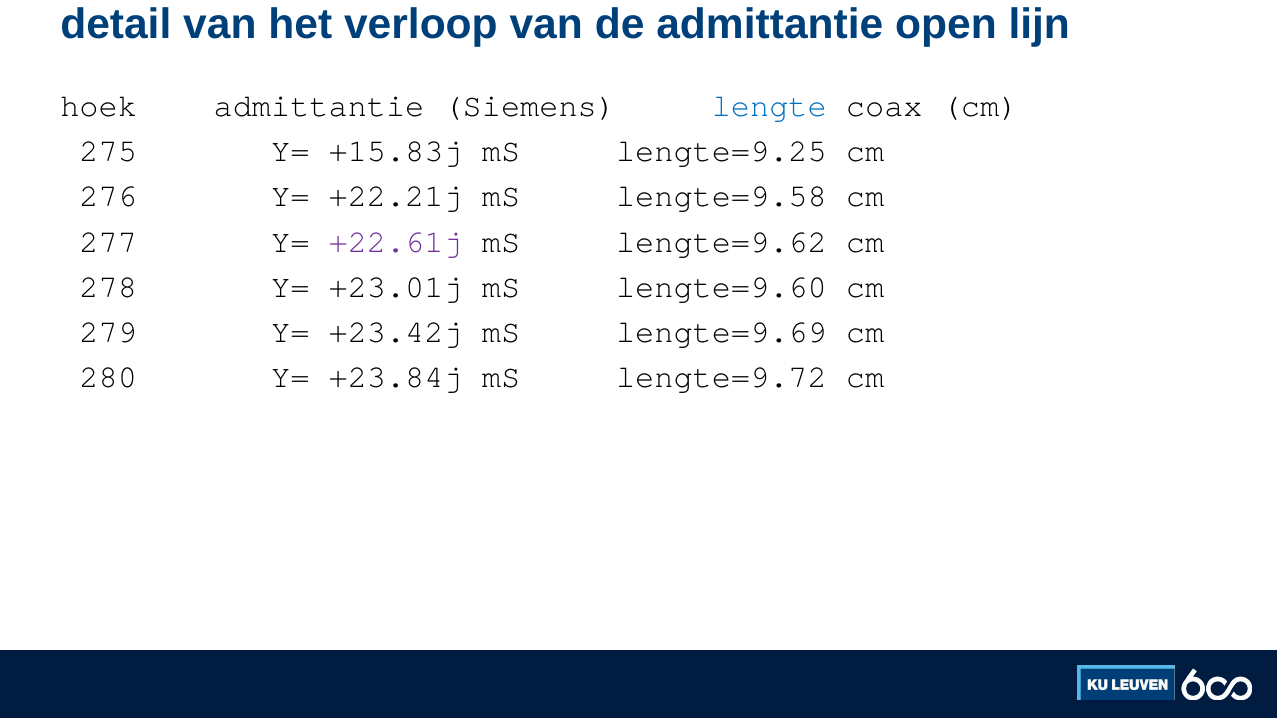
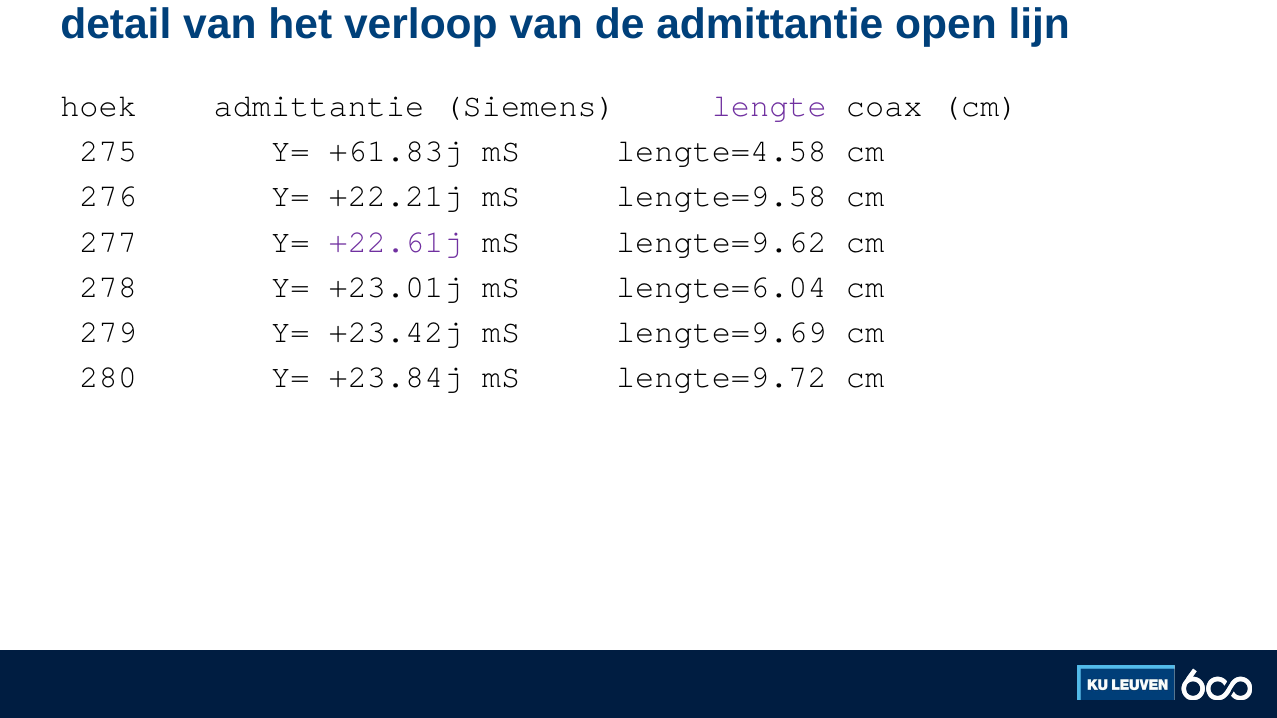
lengte colour: blue -> purple (769, 106)
+15.83j: +15.83j -> +61.83j (396, 151)
lengte=9.25: lengte=9.25 -> lengte=4.58 (721, 151)
lengte=9.60: lengte=9.60 -> lengte=6.04 (721, 287)
